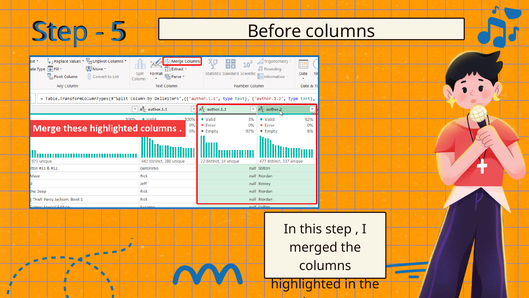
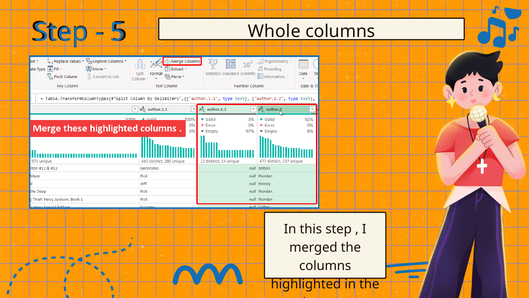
Before: Before -> Whole (274, 31)
